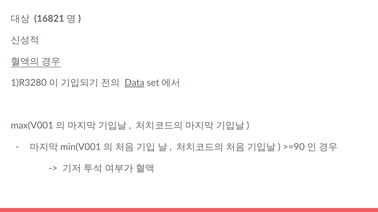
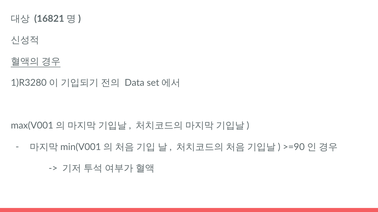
Data underline: present -> none (134, 83)
